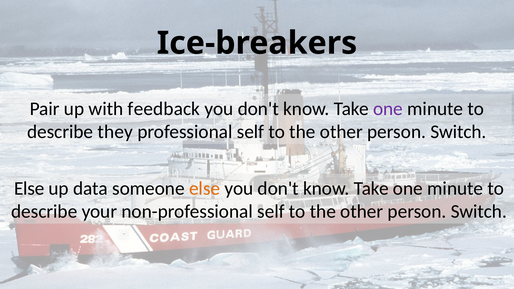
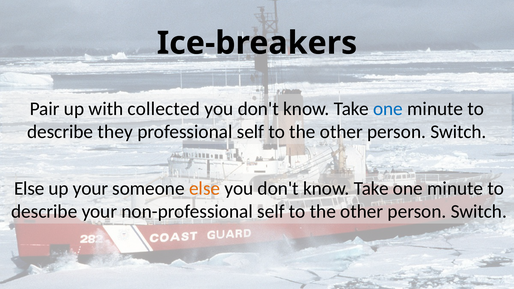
feedback: feedback -> collected (164, 109)
one colour: purple -> blue (388, 109)
up data: data -> your (91, 188)
